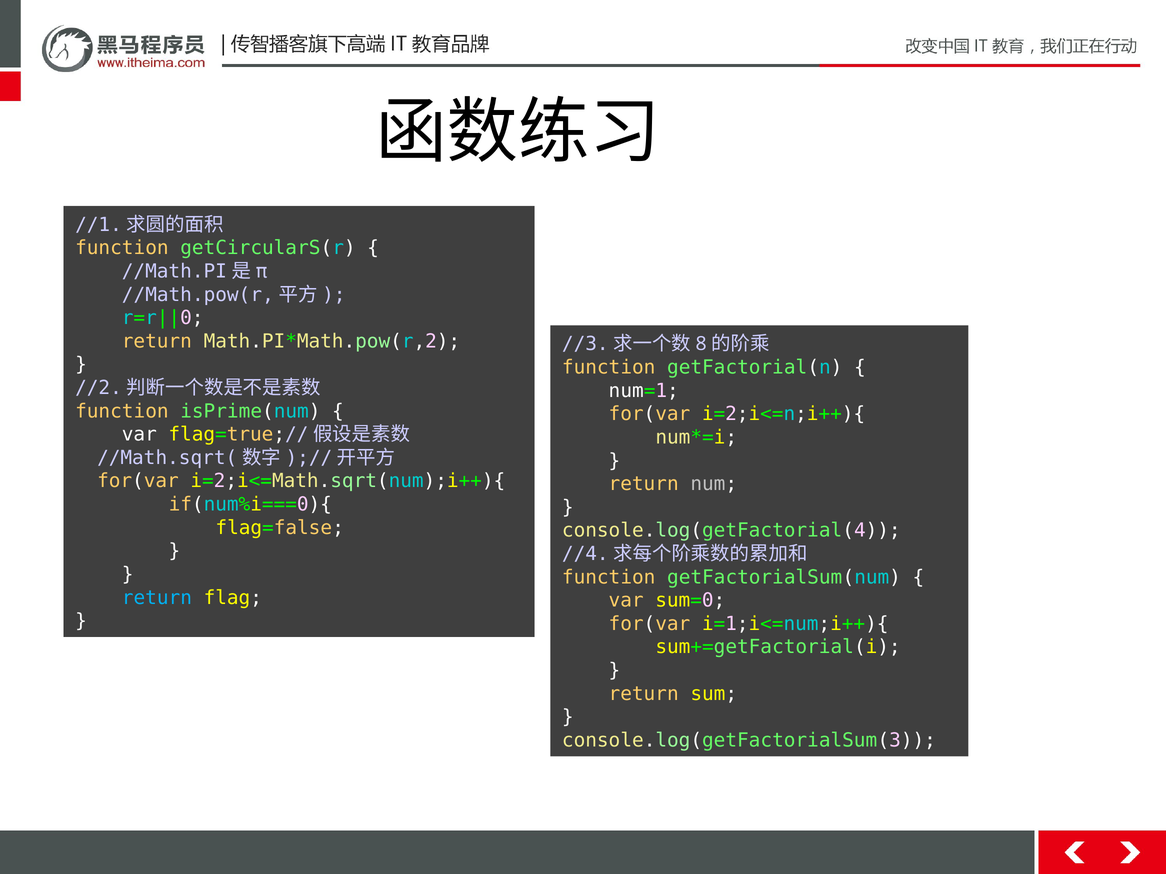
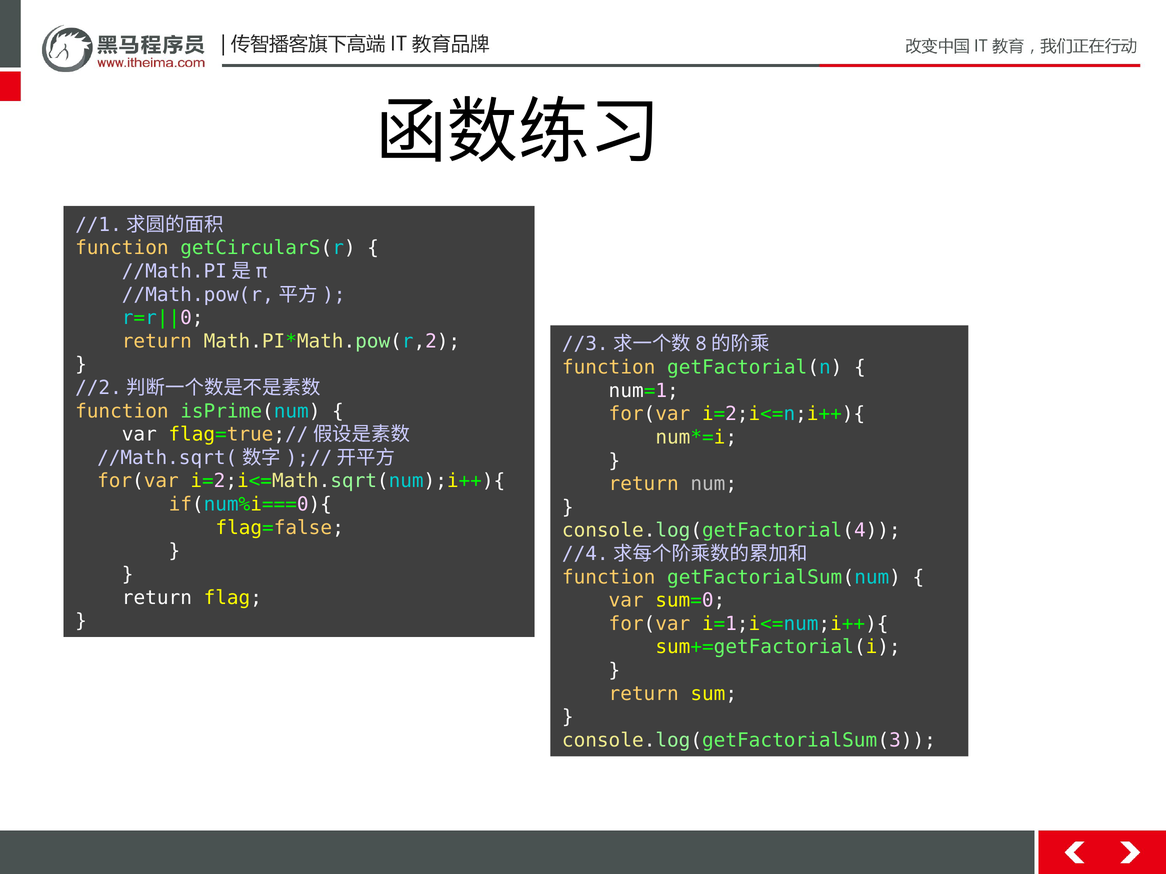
return colour: light blue -> white (157, 598)
